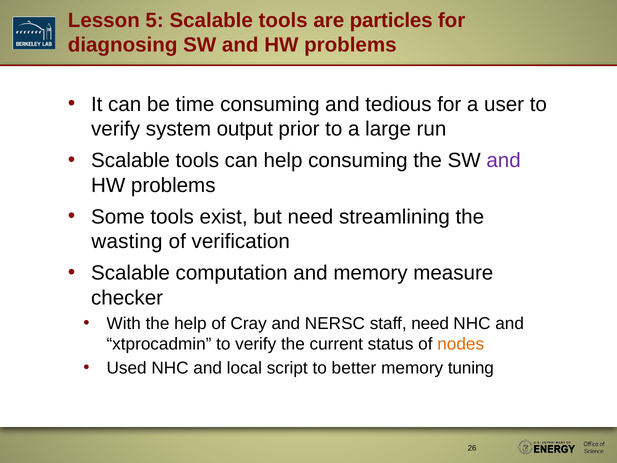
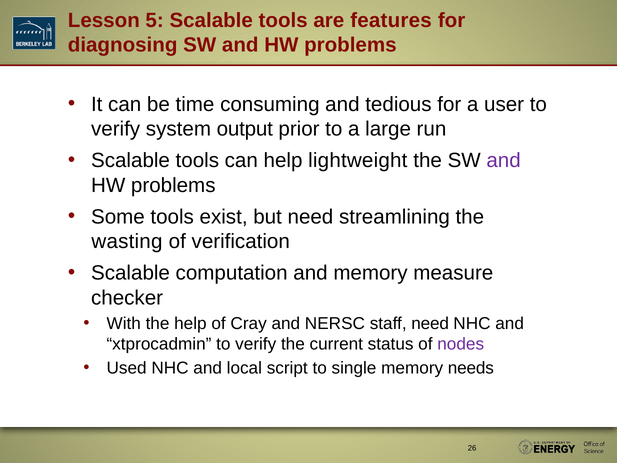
particles: particles -> features (391, 20)
help consuming: consuming -> lightweight (358, 160)
nodes colour: orange -> purple (461, 344)
better: better -> single (354, 368)
tuning: tuning -> needs (471, 368)
